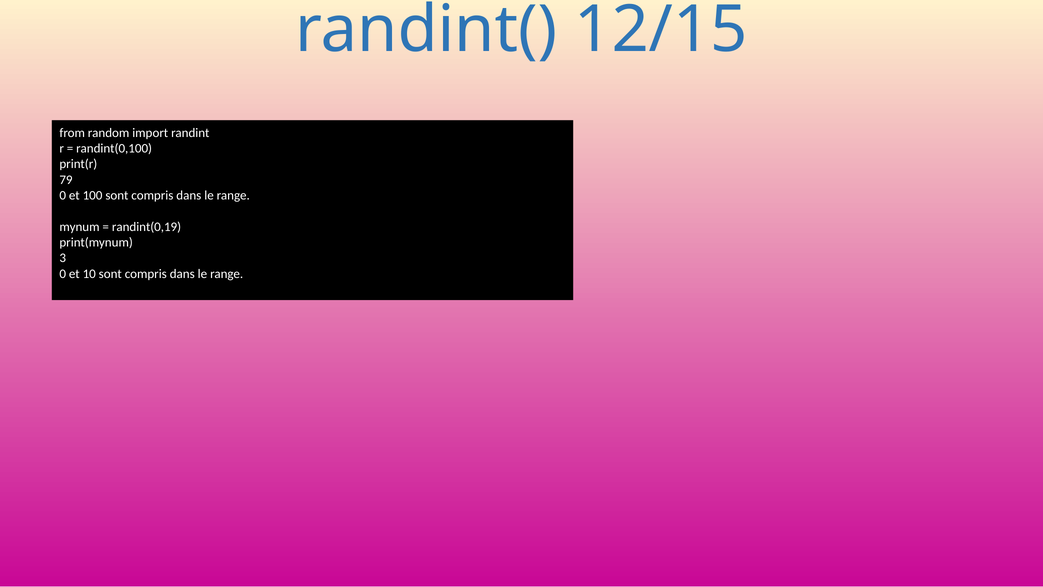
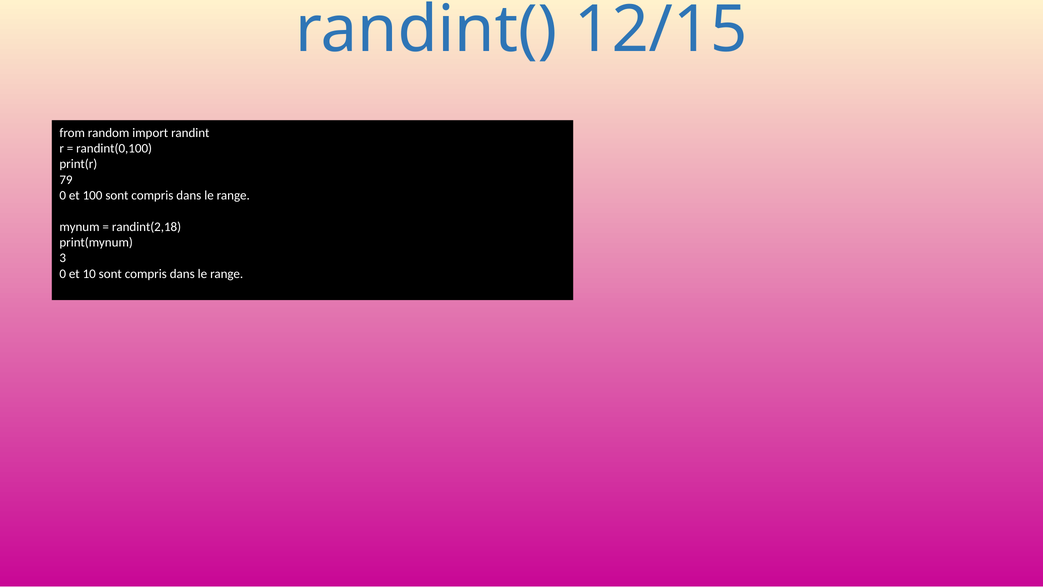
randint(0,19: randint(0,19 -> randint(2,18 (147, 227)
